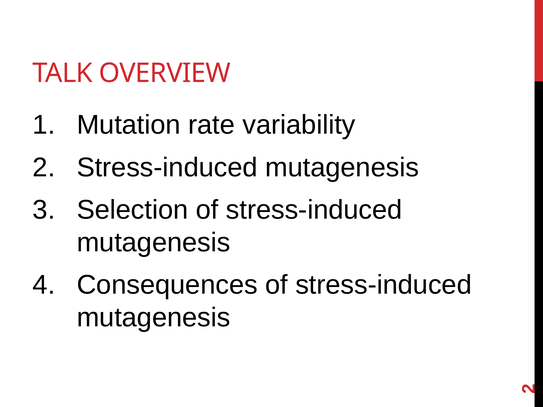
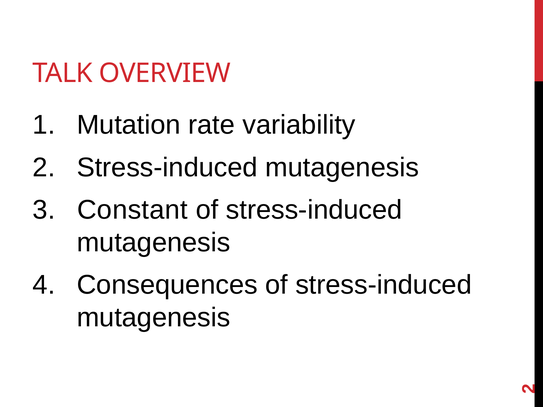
Selection: Selection -> Constant (132, 210)
